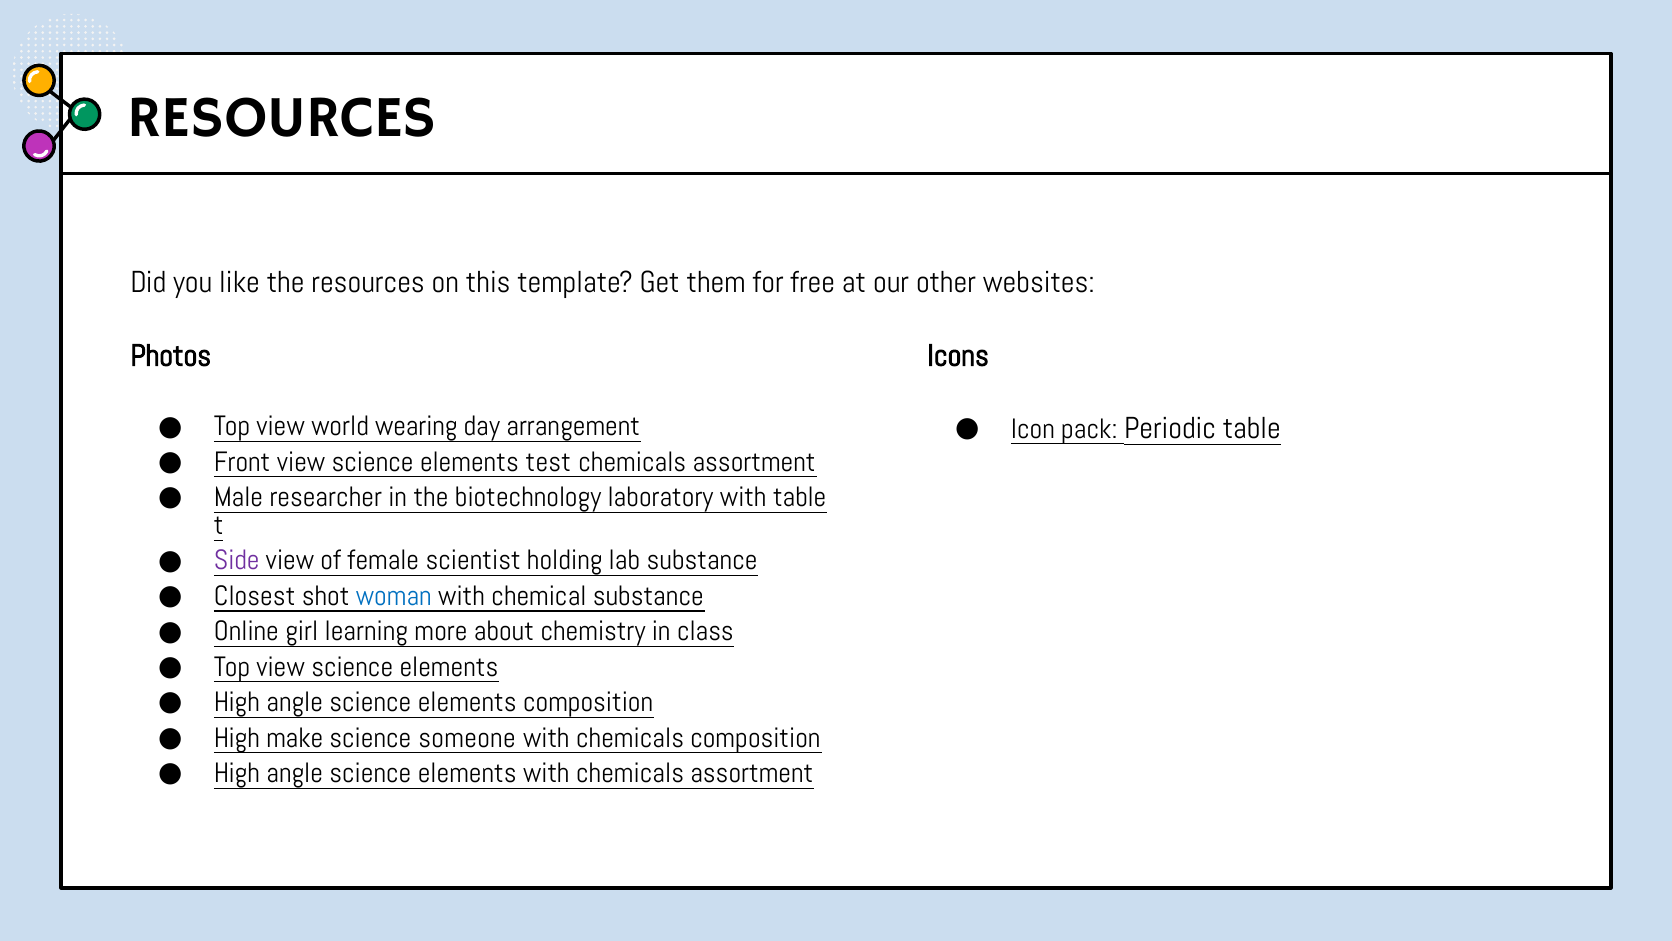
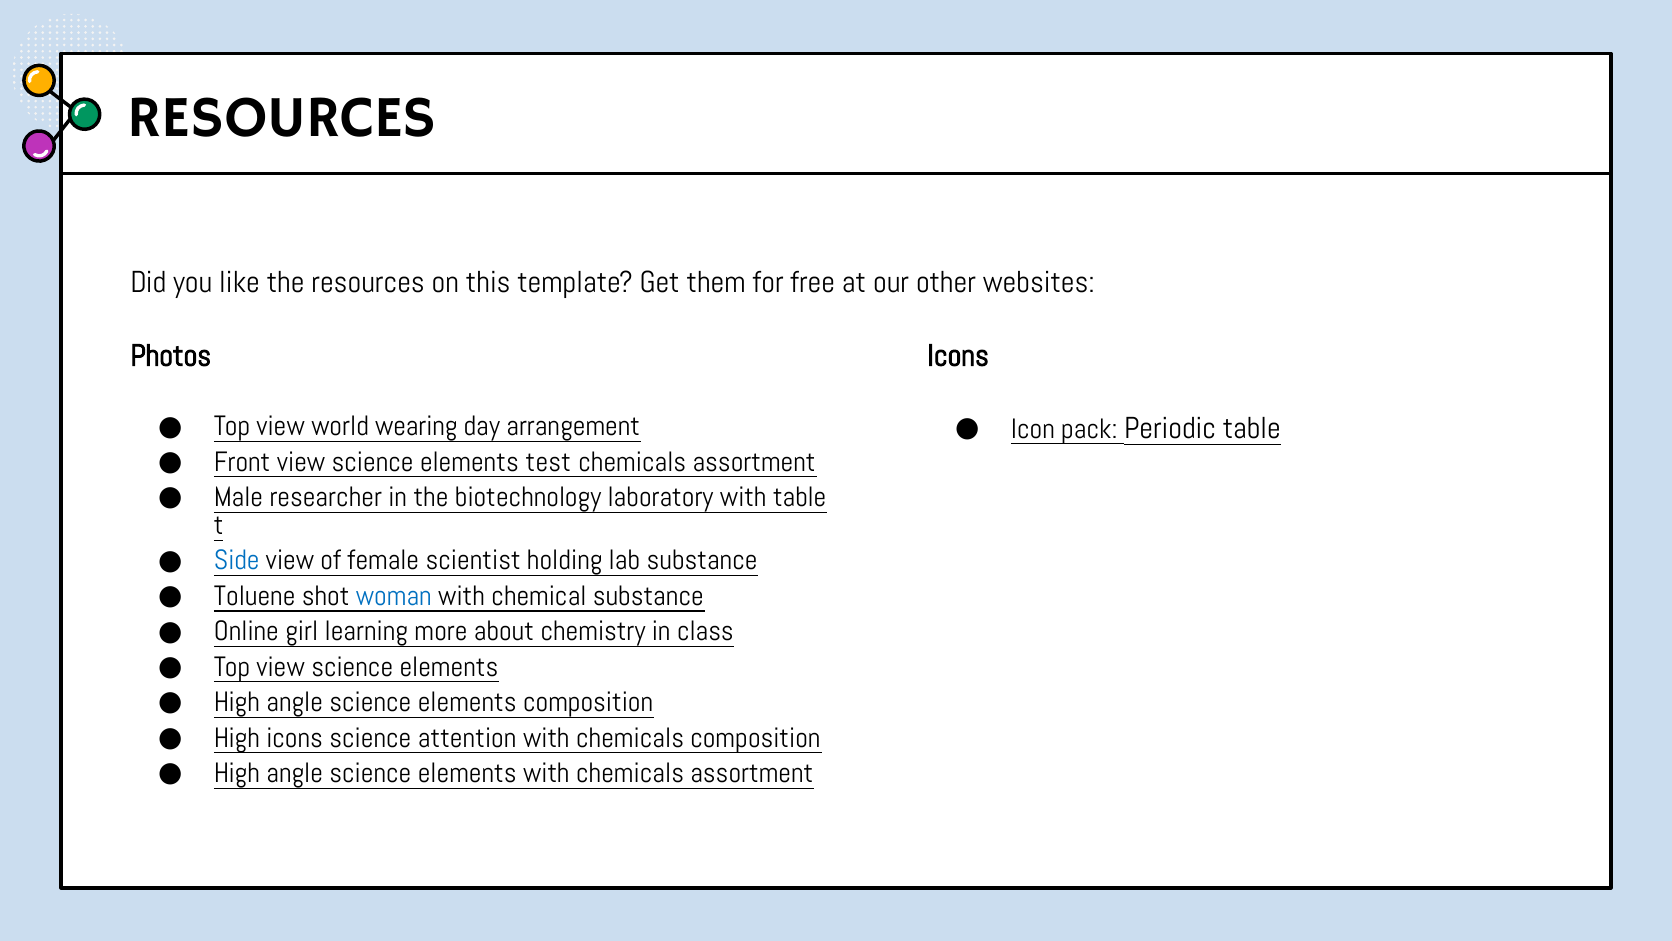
Side colour: purple -> blue (237, 560)
Closest: Closest -> Toluene (255, 596)
High make: make -> icons (295, 738)
someone: someone -> attention (467, 738)
